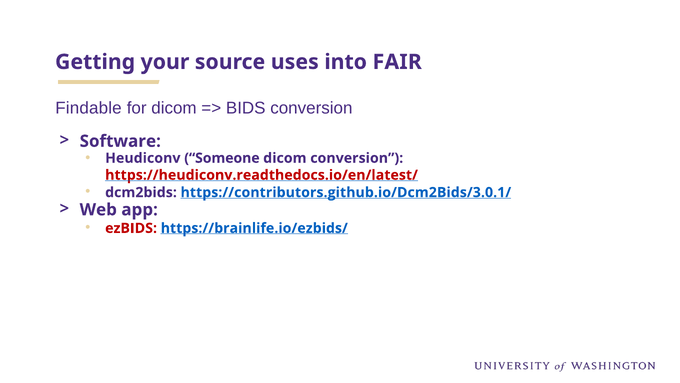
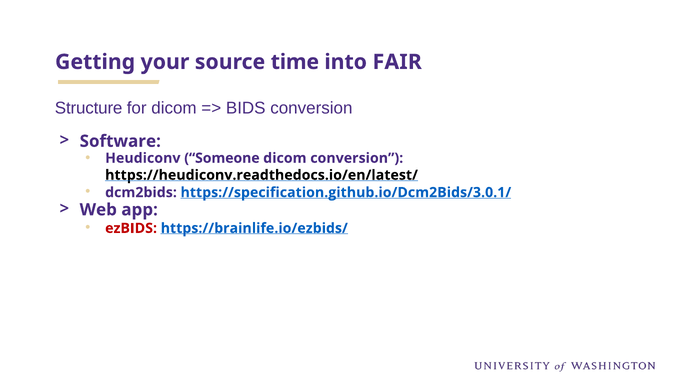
uses: uses -> time (295, 62)
Findable: Findable -> Structure (89, 108)
https://heudiconv.readthedocs.io/en/latest/ colour: red -> black (262, 175)
https://contributors.github.io/Dcm2Bids/3.0.1/: https://contributors.github.io/Dcm2Bids/3.0.1/ -> https://specification.github.io/Dcm2Bids/3.0.1/ (346, 192)
